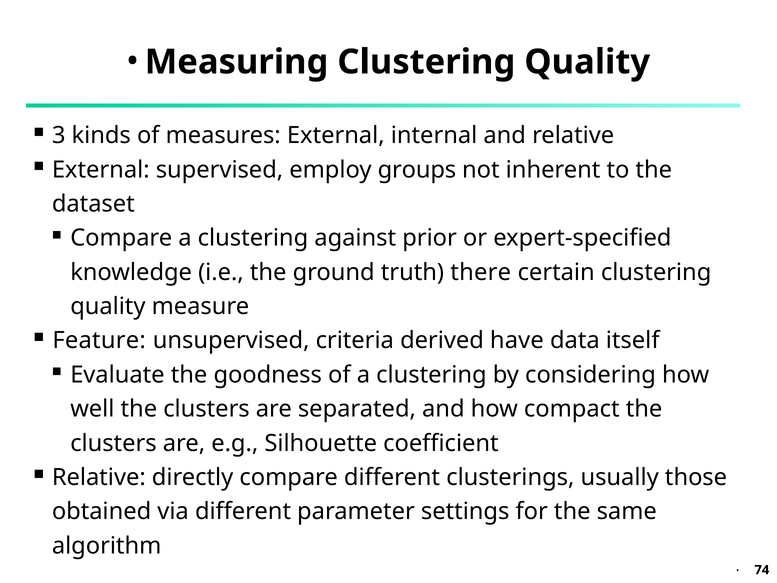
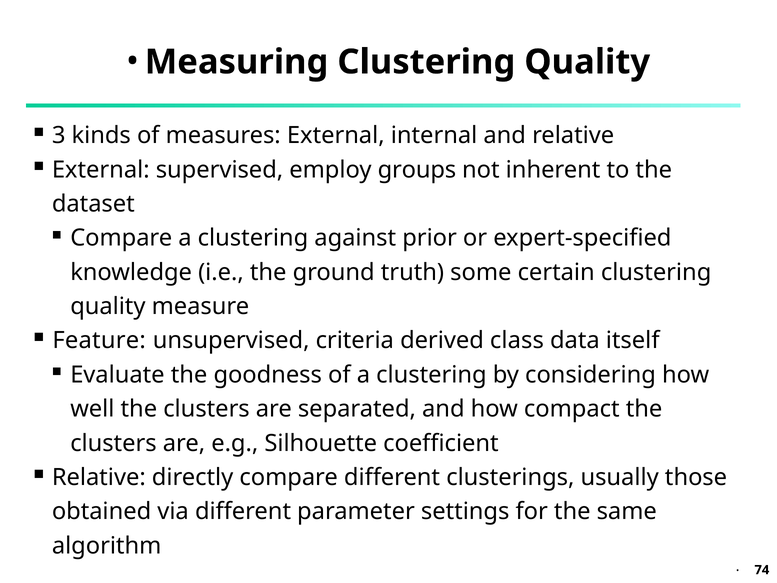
there: there -> some (481, 272)
have: have -> class (517, 341)
